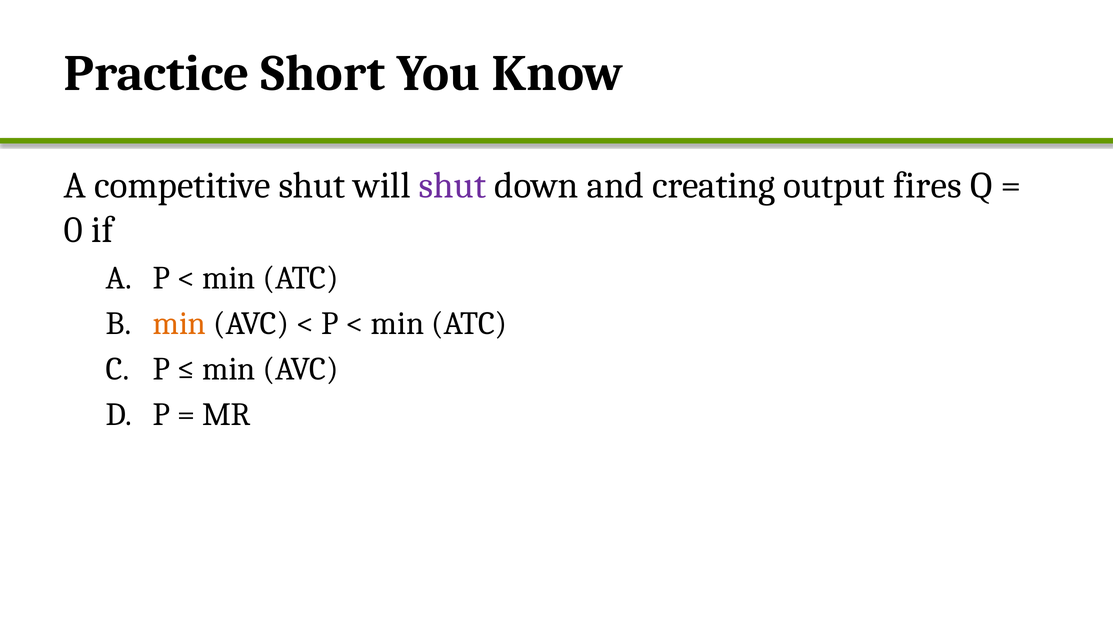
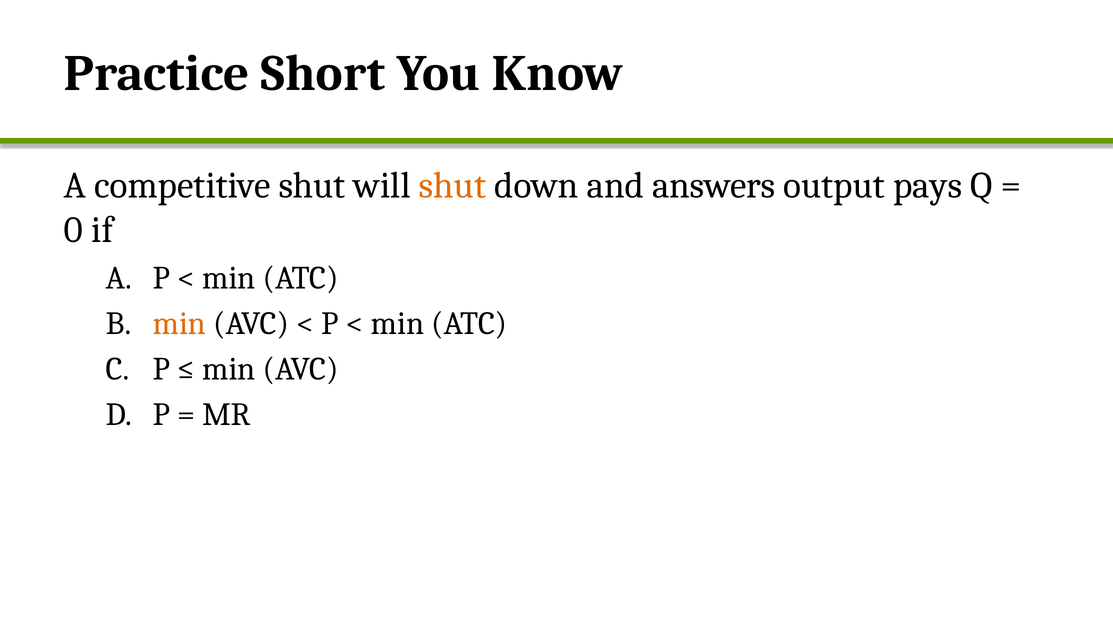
shut colour: purple -> orange (452, 185)
creating: creating -> answers (714, 185)
fires: fires -> pays (928, 185)
